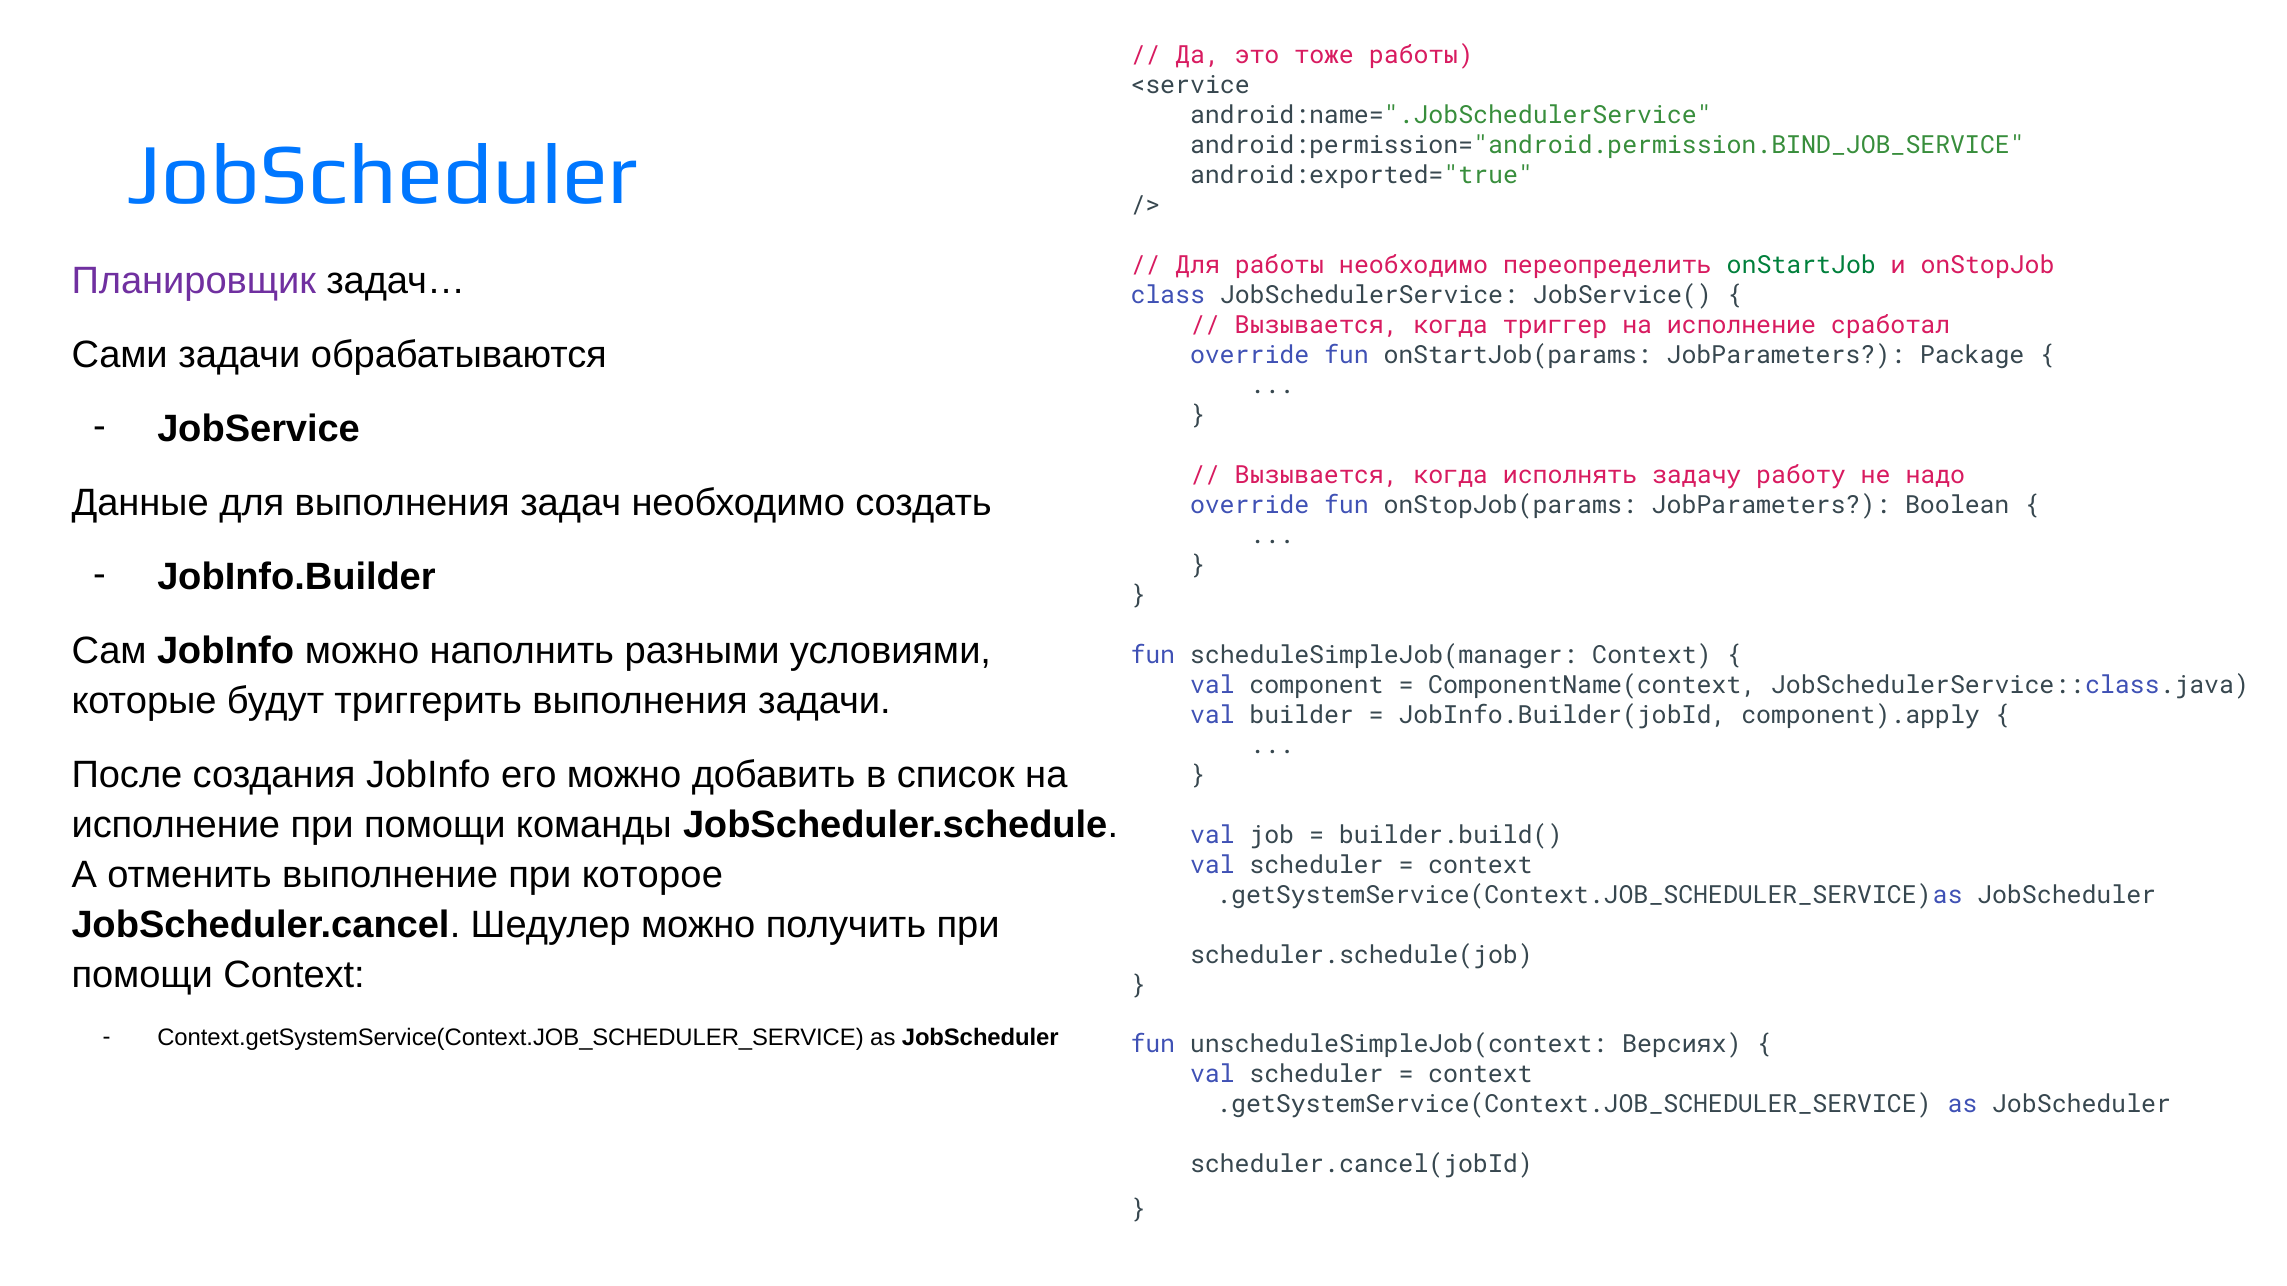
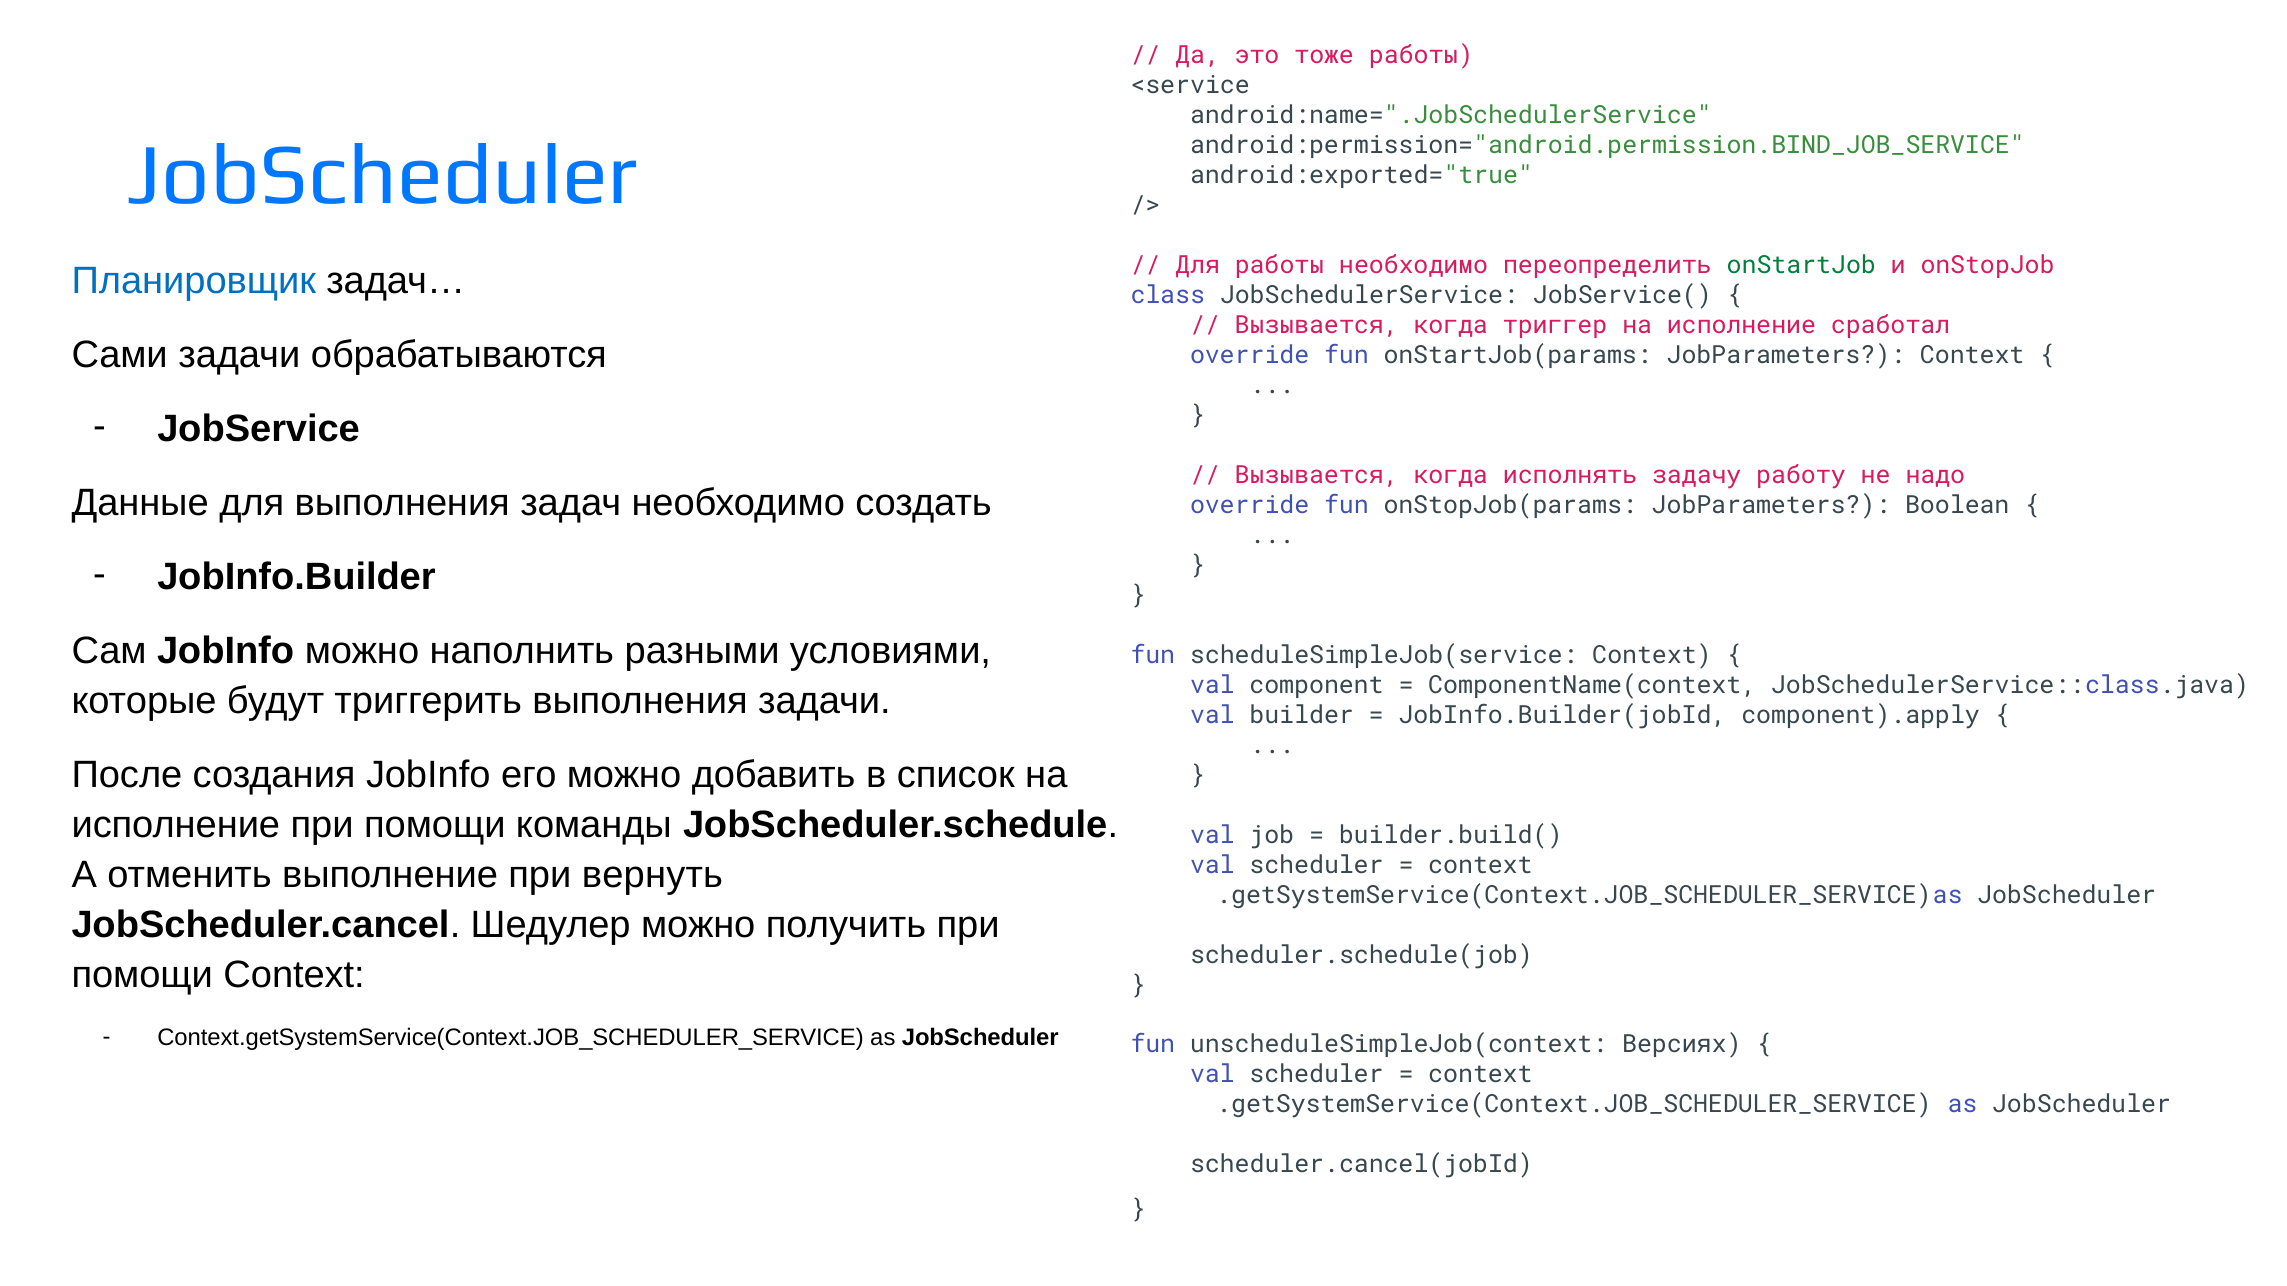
Планировщик colour: purple -> blue (194, 281)
JobParameters Package: Package -> Context (1972, 355)
scheduleSimpleJob(manager: scheduleSimpleJob(manager -> scheduleSimpleJob(service (1384, 655)
которое: которое -> вернуть (652, 875)
